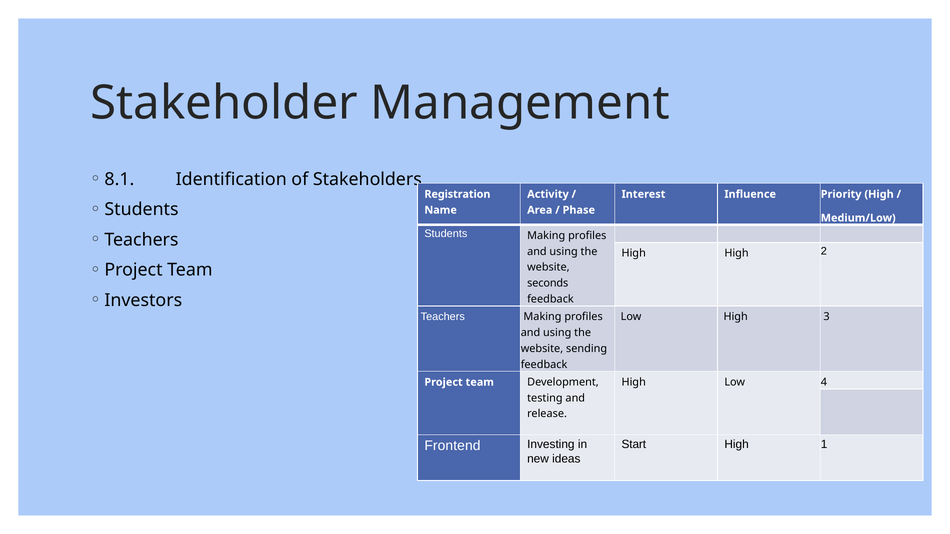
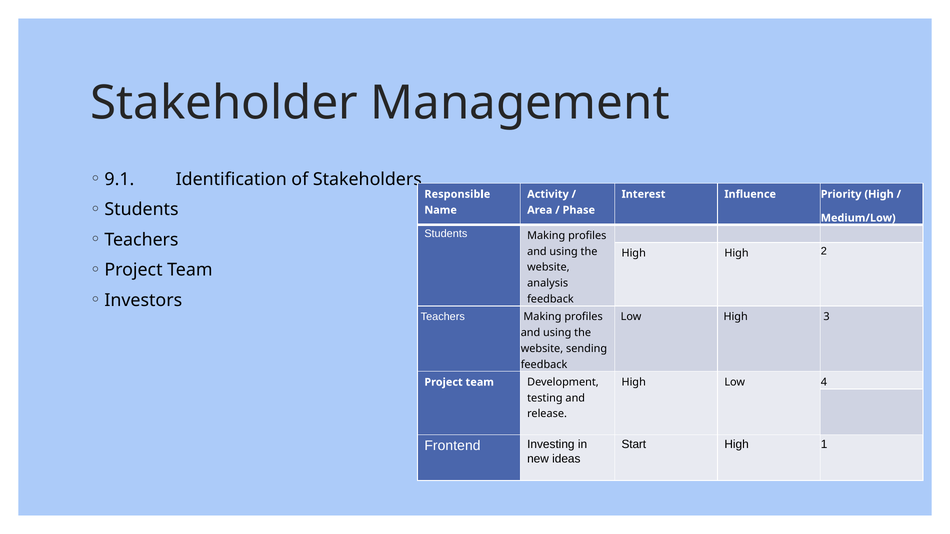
8.1: 8.1 -> 9.1 (119, 179)
Registration: Registration -> Responsible (457, 194)
seconds: seconds -> analysis (548, 283)
